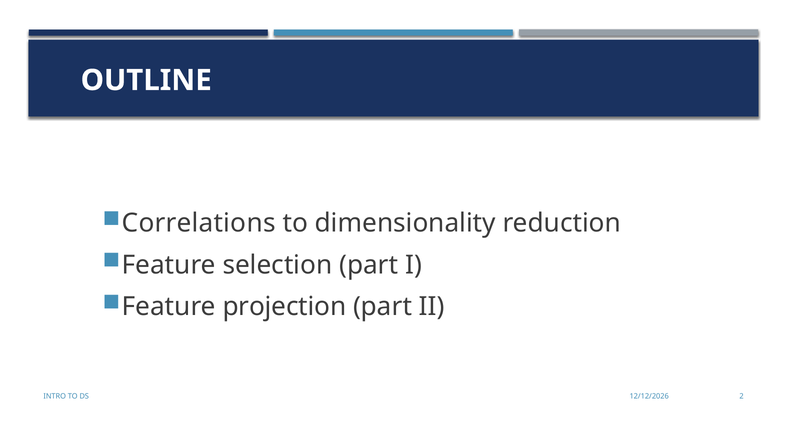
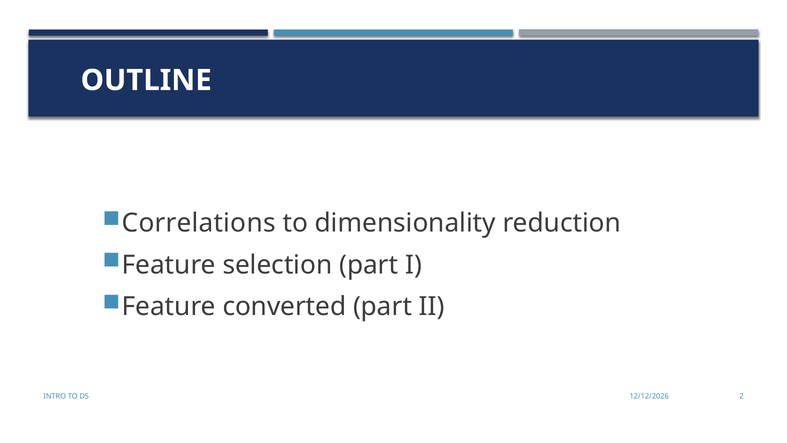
projection: projection -> converted (284, 306)
